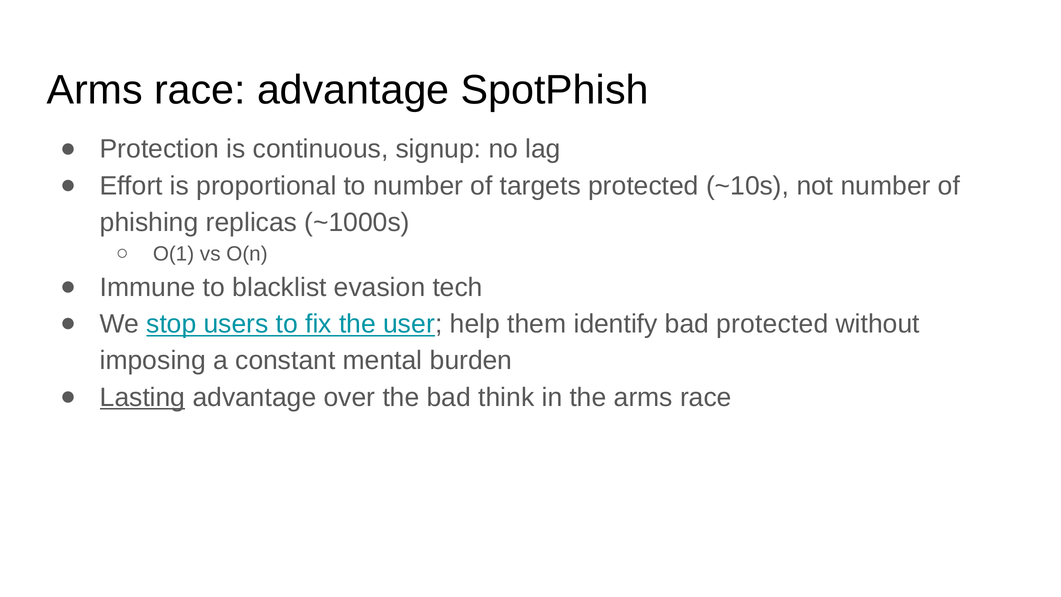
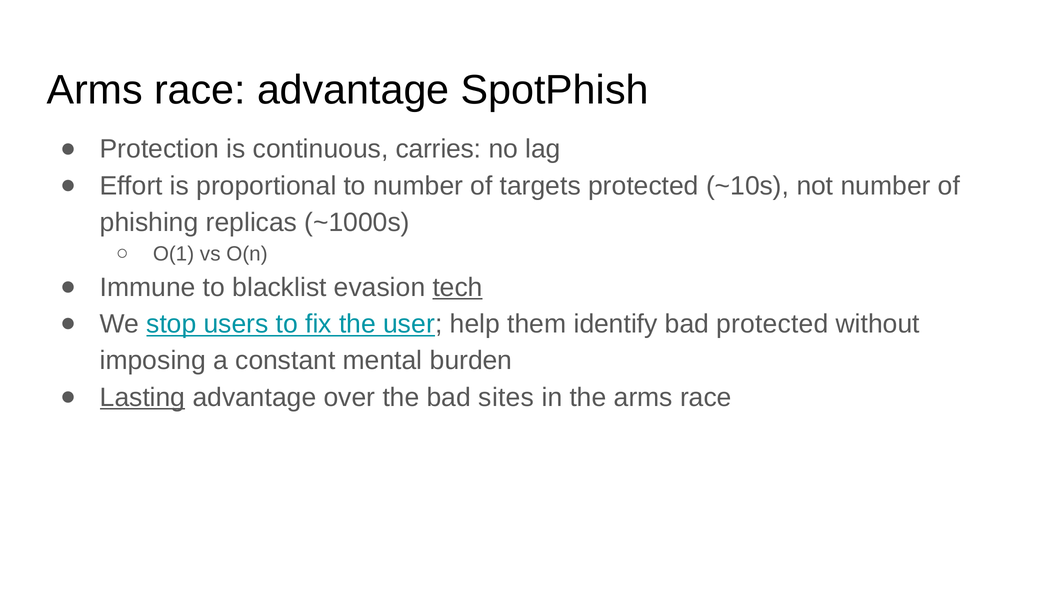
signup: signup -> carries (439, 149)
tech underline: none -> present (458, 287)
think: think -> sites (506, 397)
